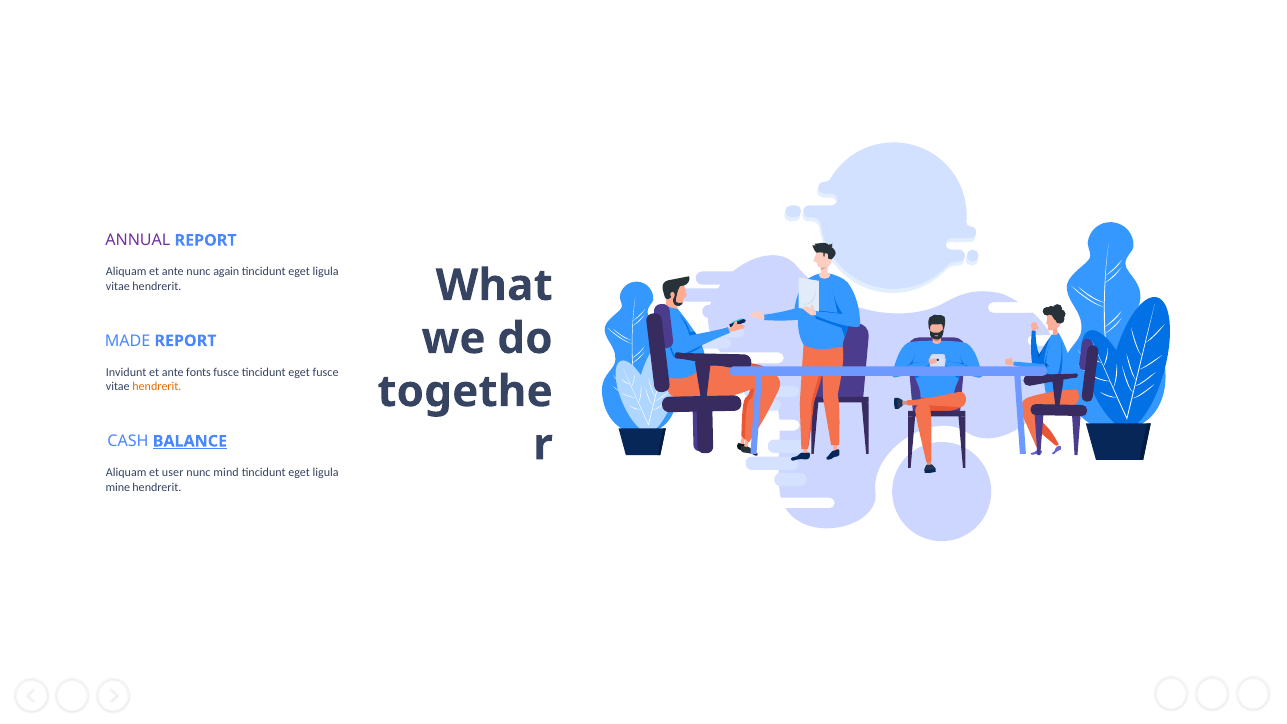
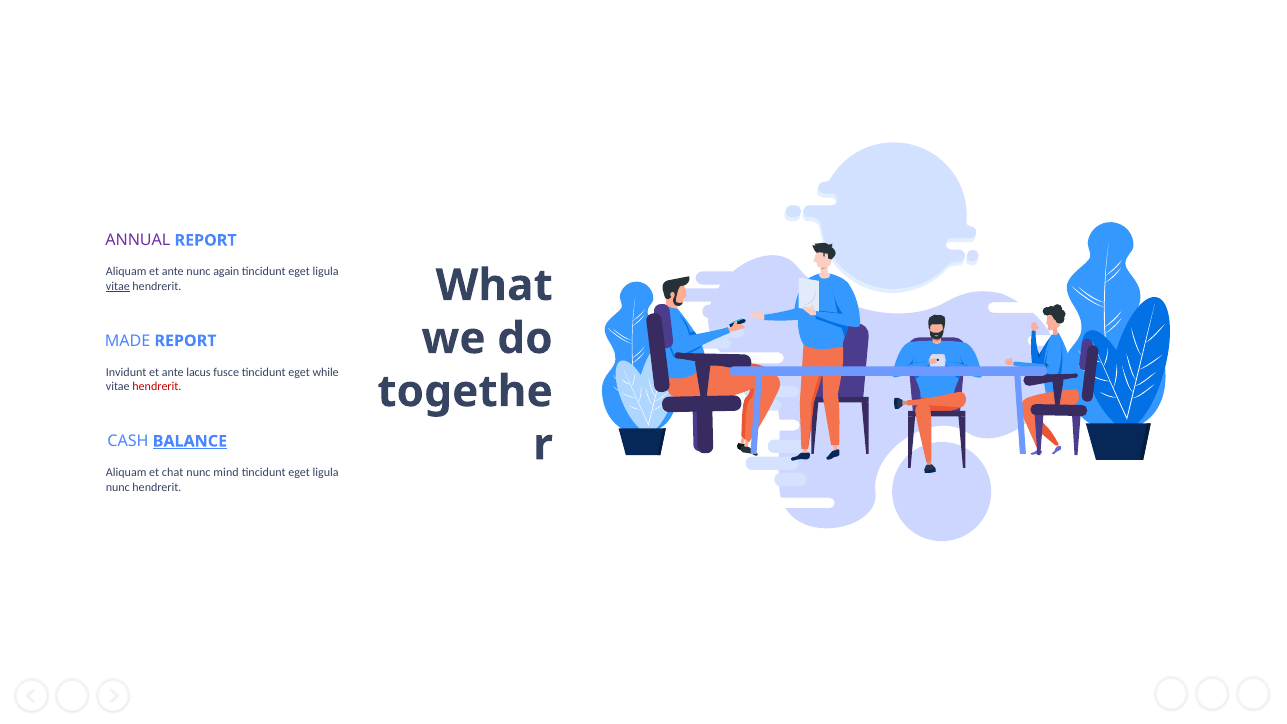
vitae underline: none -> present (118, 286)
fonts: fonts -> lacus (199, 372)
eget fusce: fusce -> while (326, 372)
hendrerit colour: orange -> red (157, 387)
user: user -> chat (173, 473)
mine: mine -> nunc (118, 487)
